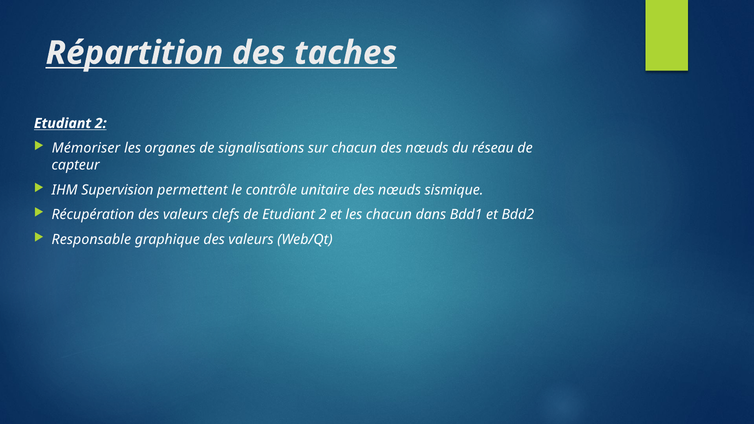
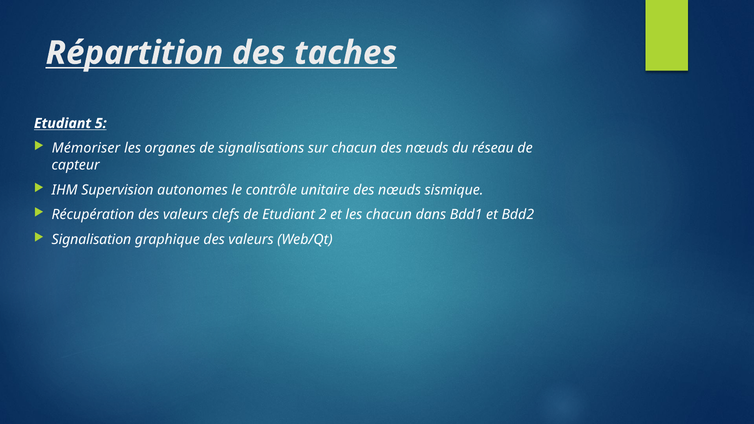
2: 2 -> 5 (101, 123)
permettent: permettent -> autonomes (193, 190)
Responsable: Responsable -> Signalisation (91, 240)
